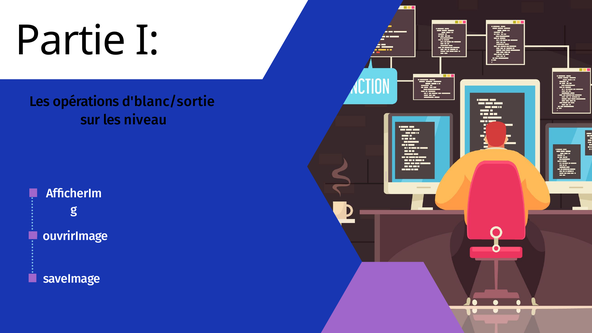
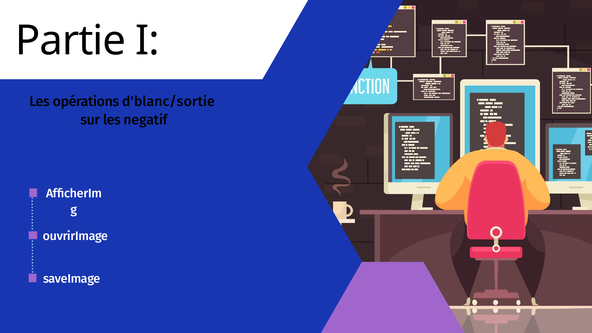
niveau: niveau -> negatif (146, 120)
